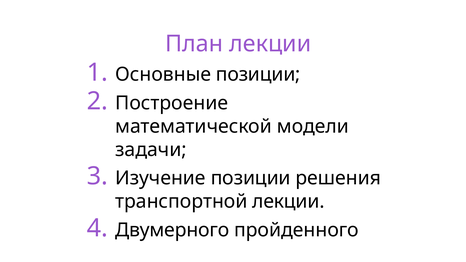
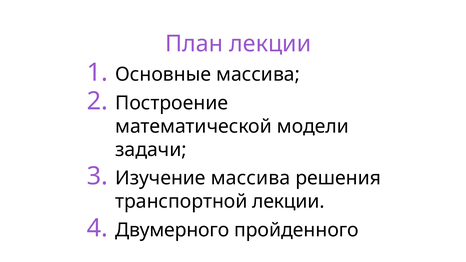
Основные позиции: позиции -> массива (258, 74)
Изучение позиции: позиции -> массива (251, 178)
